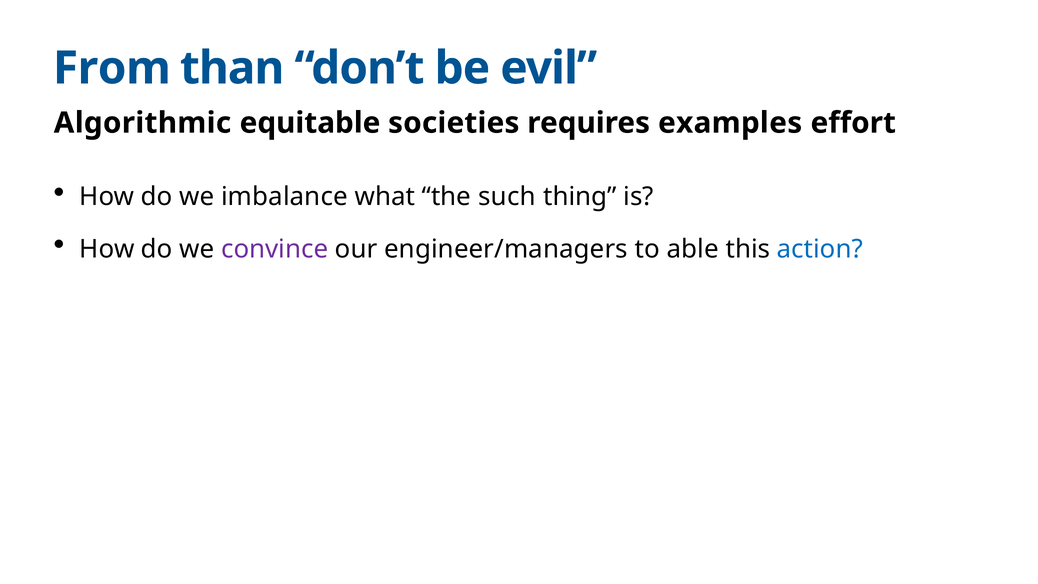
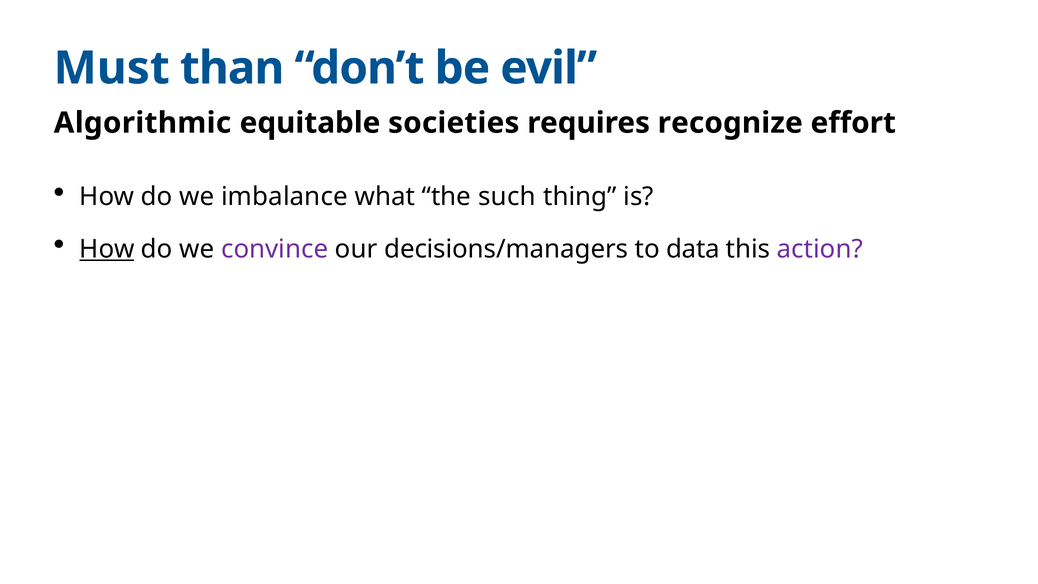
From: From -> Must (112, 68)
examples: examples -> recognize (730, 123)
How underline: none -> present (107, 249)
engineer/managers: engineer/managers -> decisions/managers (506, 249)
able: able -> data (693, 249)
action colour: blue -> purple (820, 249)
